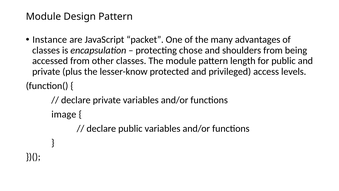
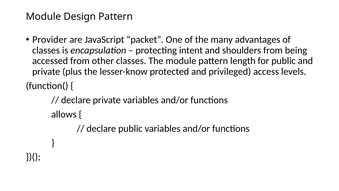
Instance: Instance -> Provider (50, 40)
chose: chose -> intent (191, 50)
image: image -> allows (64, 114)
